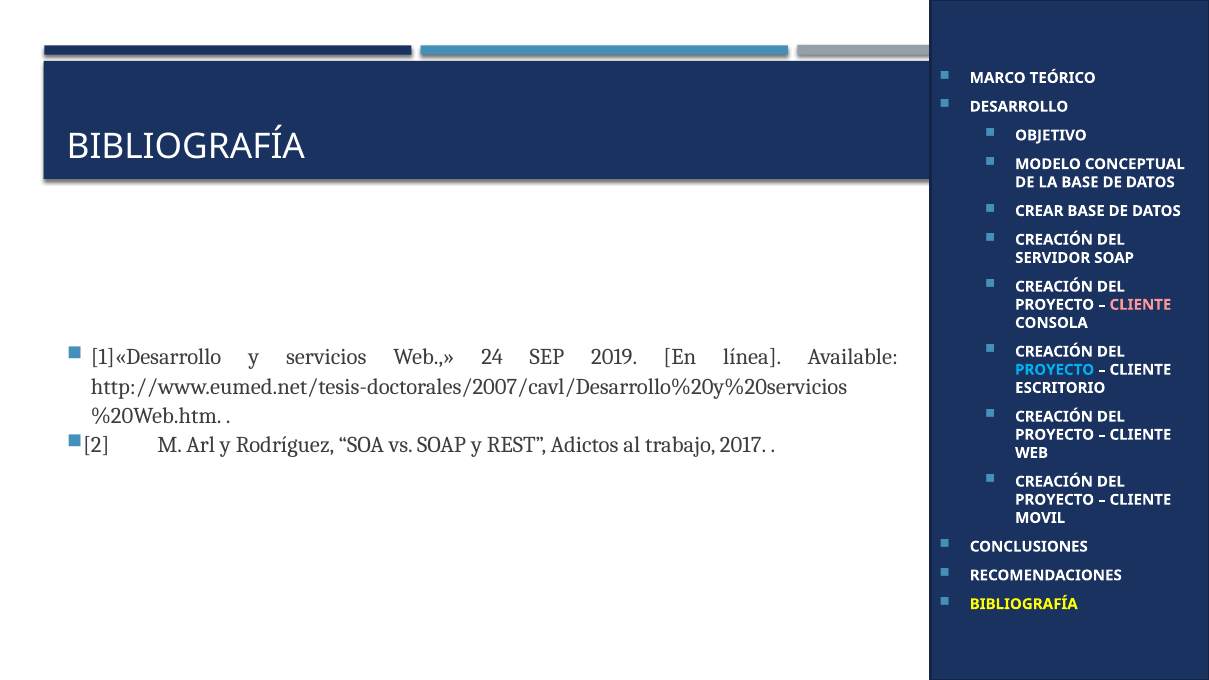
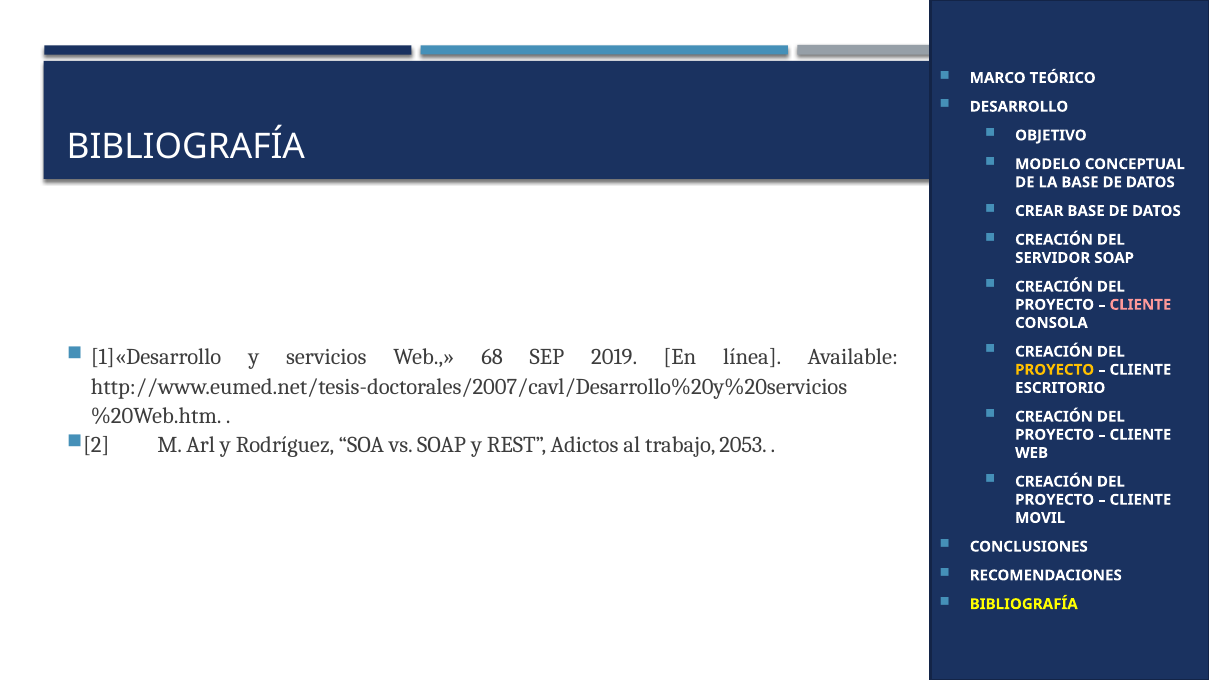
24: 24 -> 68 (492, 357)
PROYECTO colour: light blue -> yellow (1055, 370)
2017: 2017 -> 2053 (743, 445)
